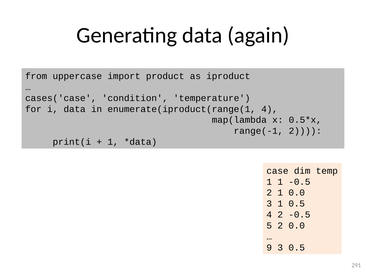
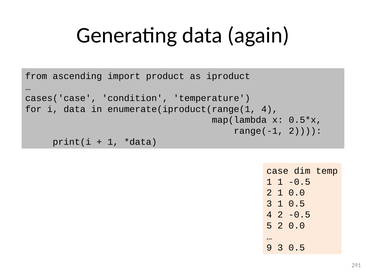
uppercase: uppercase -> ascending (77, 76)
